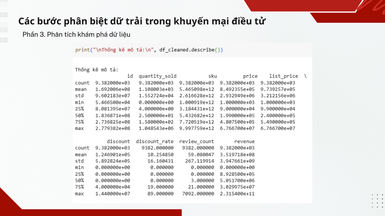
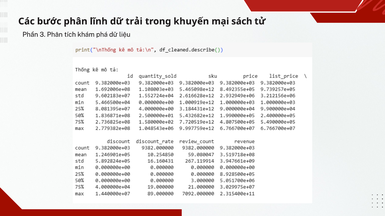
biệt: biệt -> lĩnh (99, 21)
điều: điều -> sách (242, 21)
